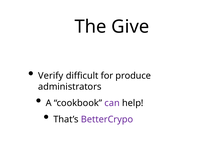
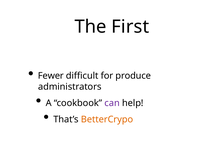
Give: Give -> First (130, 27)
Verify: Verify -> Fewer (51, 76)
BetterCrypo colour: purple -> orange (107, 119)
